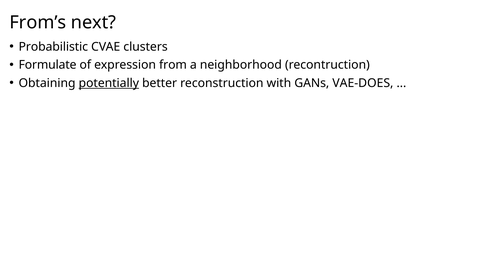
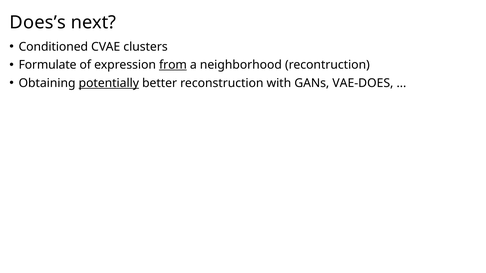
From’s: From’s -> Does’s (38, 22)
Probabilistic: Probabilistic -> Conditioned (53, 47)
from underline: none -> present (173, 65)
